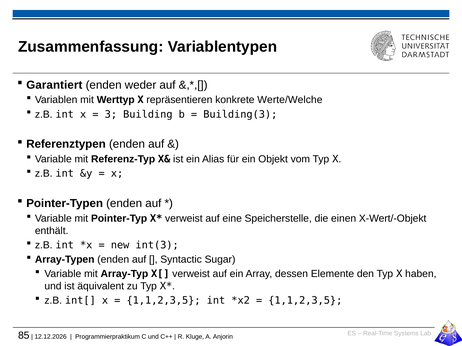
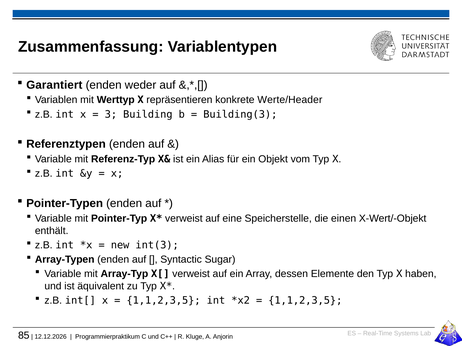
Werte/Welche: Werte/Welche -> Werte/Header (290, 100)
